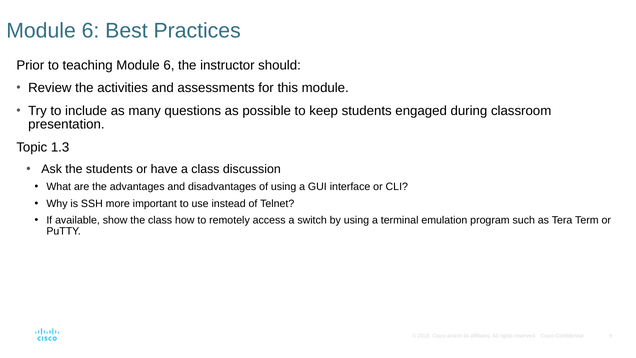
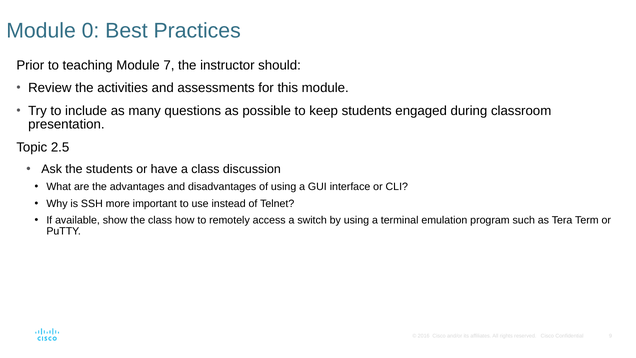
6: 6 -> 0 (91, 31)
teaching Module 6: 6 -> 7 (169, 65)
1.3: 1.3 -> 2.5 (60, 147)
